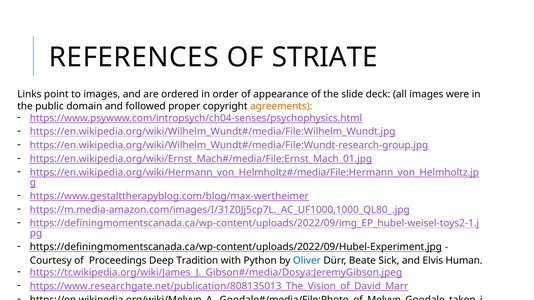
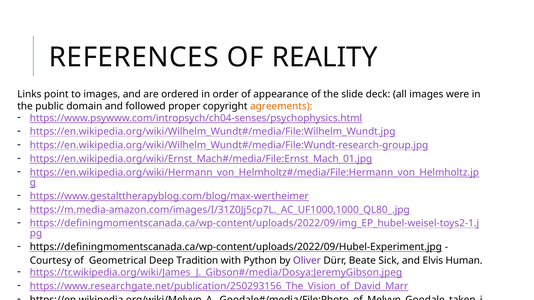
STRIATE: STRIATE -> REALITY (325, 57)
Proceedings: Proceedings -> Geometrical (118, 261)
Oliver colour: blue -> purple (307, 261)
https://www.researchgate.net/publication/808135013_The_Vision_of_David_Marr: https://www.researchgate.net/publication/808135013_The_Vision_of_David_Marr -> https://www.researchgate.net/publication/250293156_The_Vision_of_David_Marr (219, 286)
